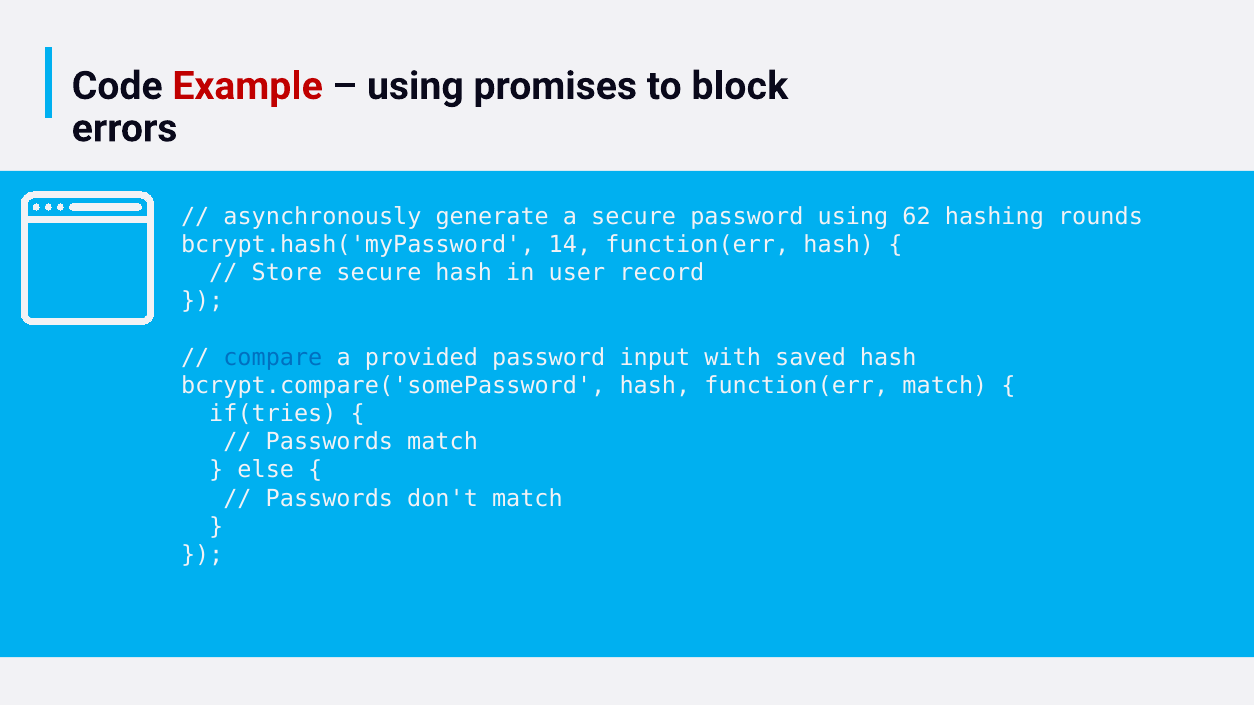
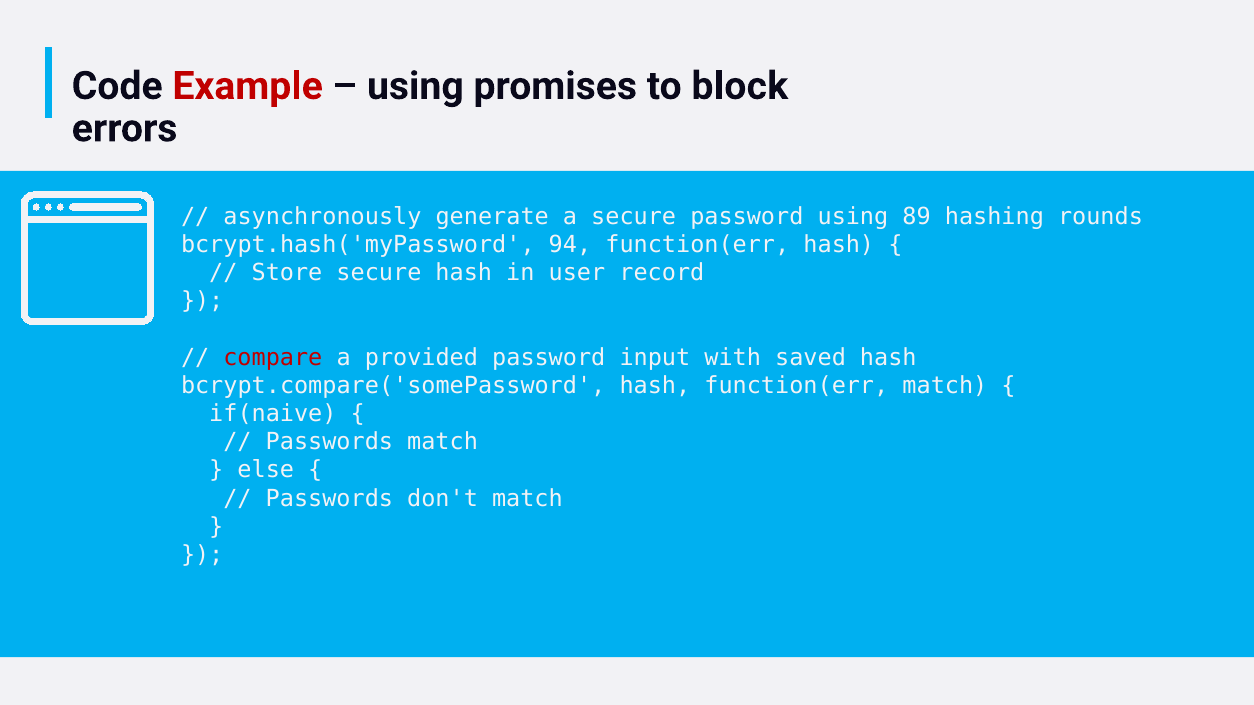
62: 62 -> 89 (917, 216)
14: 14 -> 94 (570, 245)
compare colour: blue -> red (273, 357)
if(tries: if(tries -> if(naive (273, 414)
